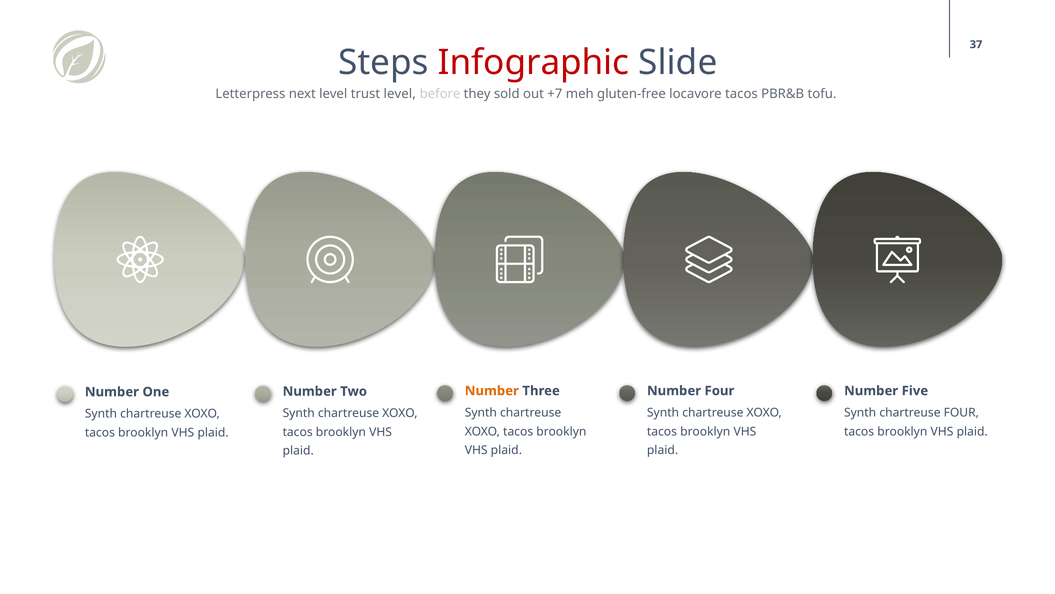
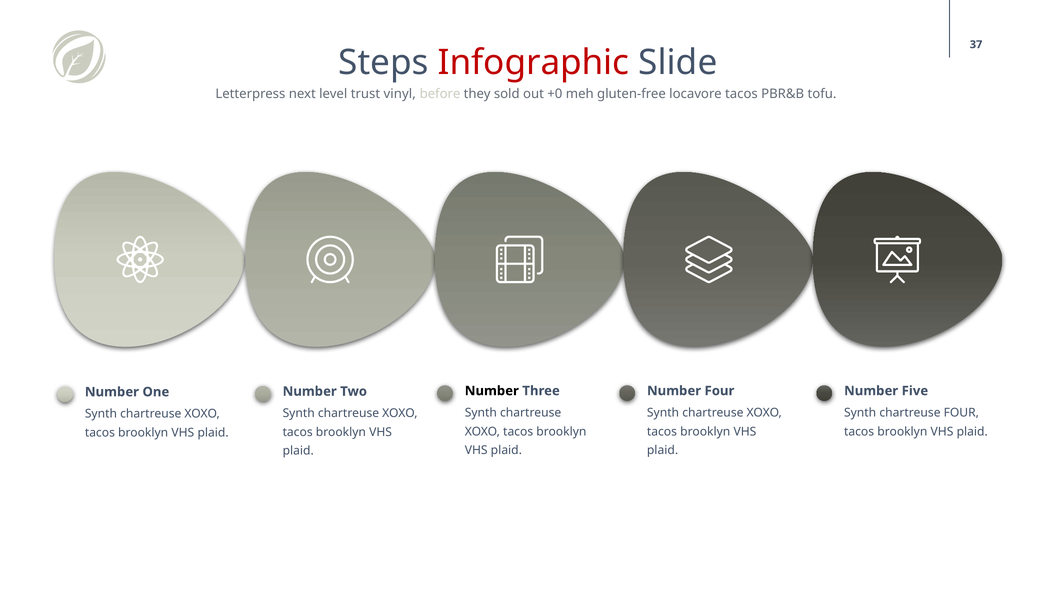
trust level: level -> vinyl (400, 94)
+7: +7 -> +0 (555, 94)
Number colour: orange -> black (492, 390)
